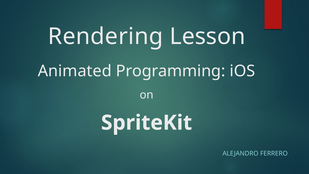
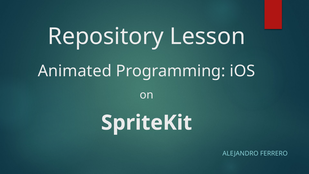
Rendering: Rendering -> Repository (106, 36)
